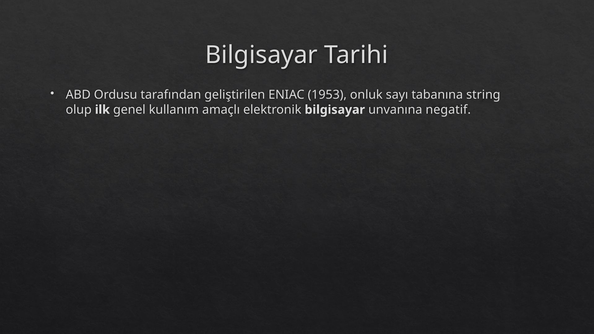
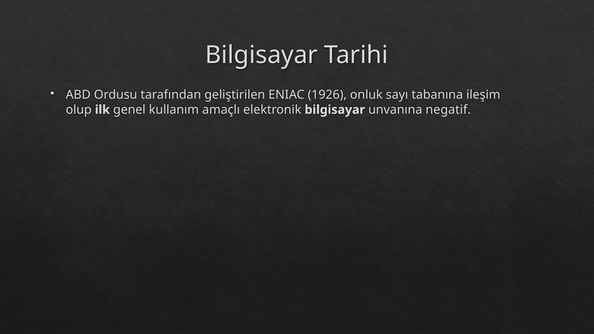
1953: 1953 -> 1926 (327, 95)
string: string -> ileşim (483, 95)
